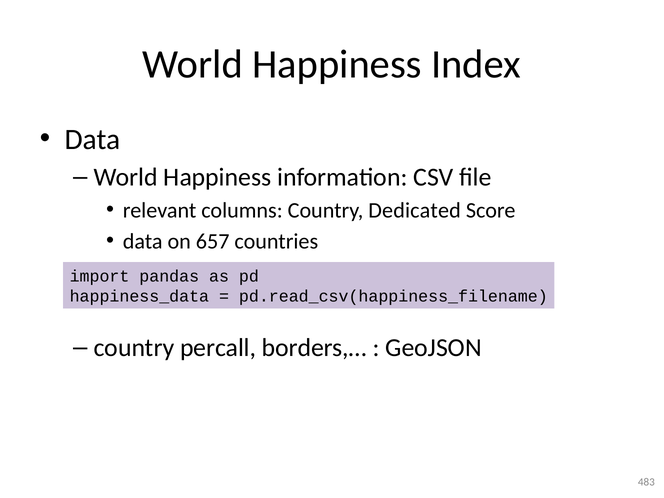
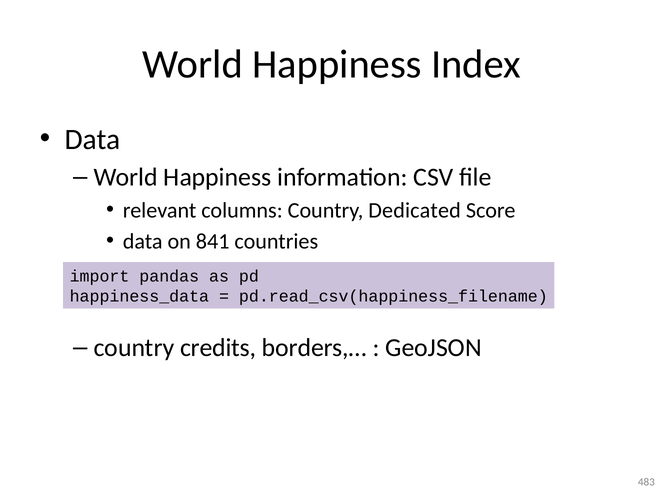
657: 657 -> 841 (213, 241)
percall: percall -> credits (218, 348)
